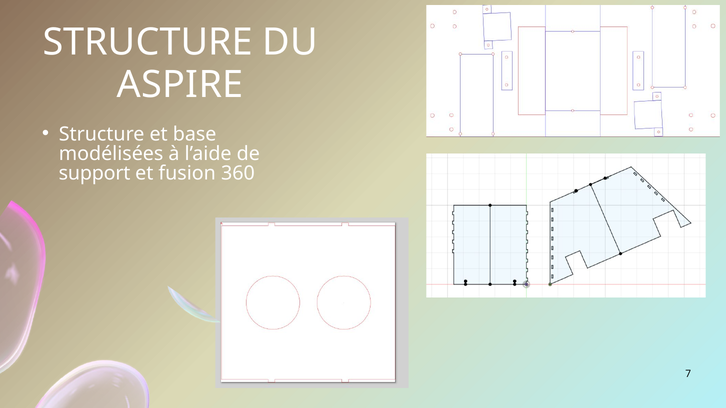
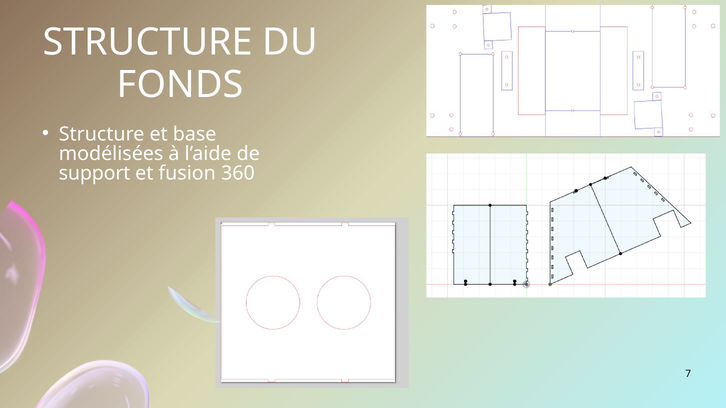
ASPIRE: ASPIRE -> FONDS (180, 85)
